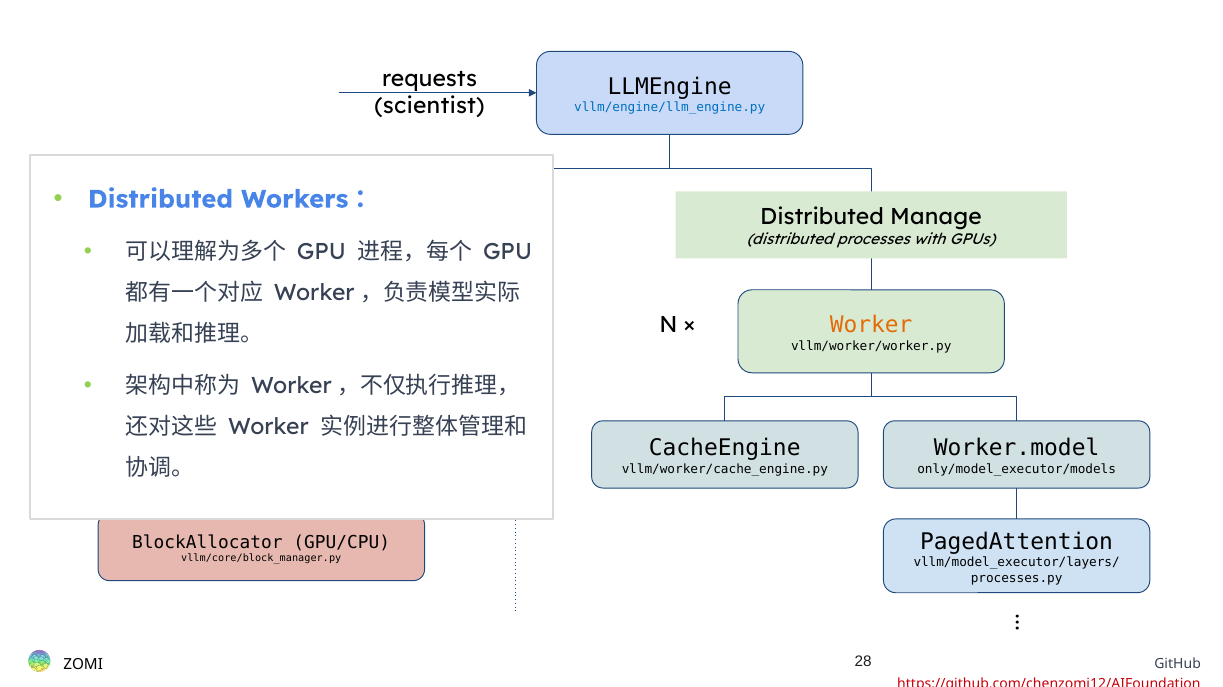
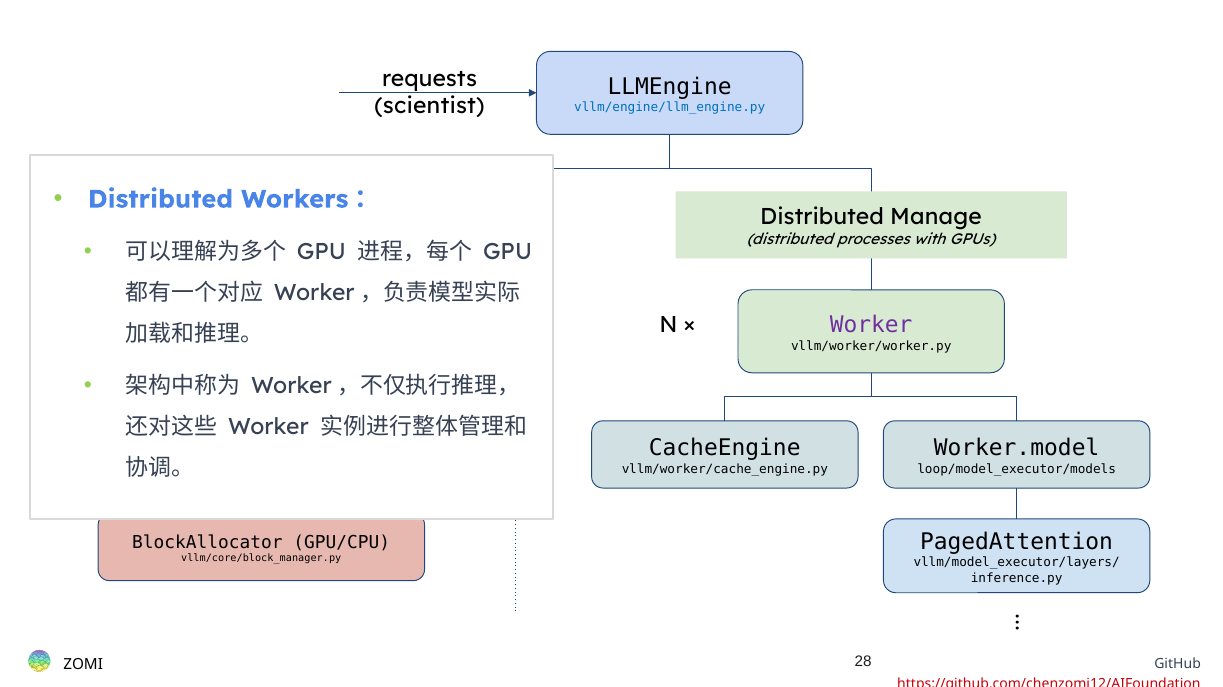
Worker colour: orange -> purple (871, 326)
only/model_executor/models: only/model_executor/models -> loop/model_executor/models (1017, 469)
processes.py: processes.py -> inference.py (1017, 579)
